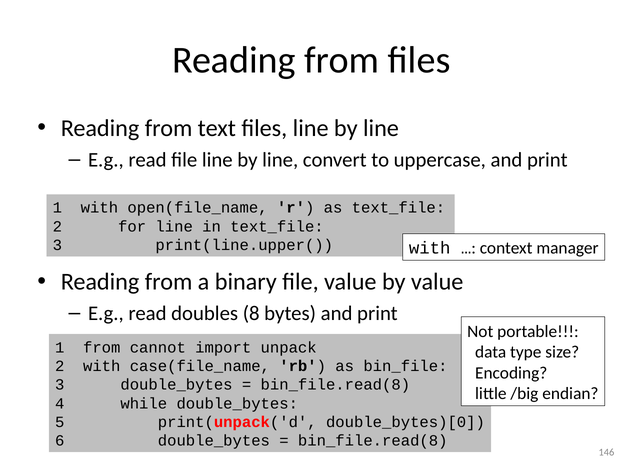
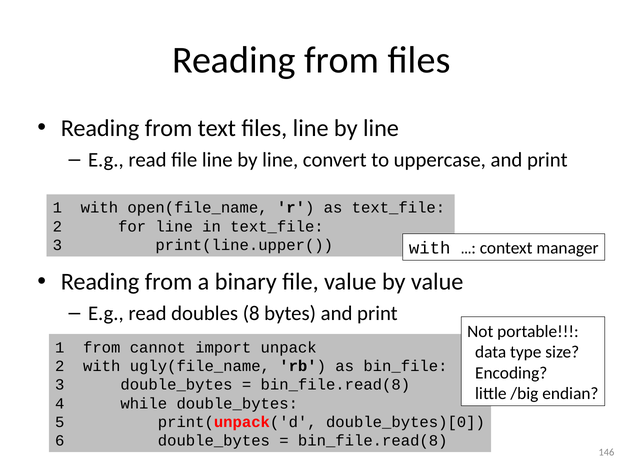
case(file_name: case(file_name -> ugly(file_name (200, 366)
